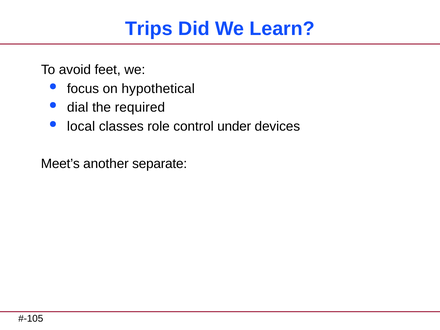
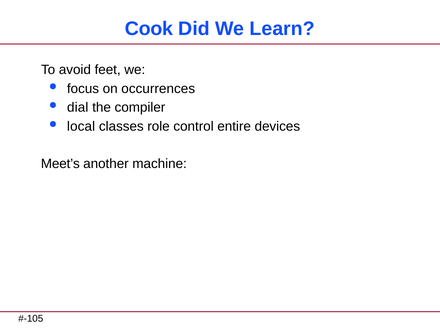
Trips: Trips -> Cook (149, 29)
hypothetical: hypothetical -> occurrences (158, 89)
required: required -> compiler (140, 107)
under: under -> entire (234, 126)
separate: separate -> machine (160, 164)
